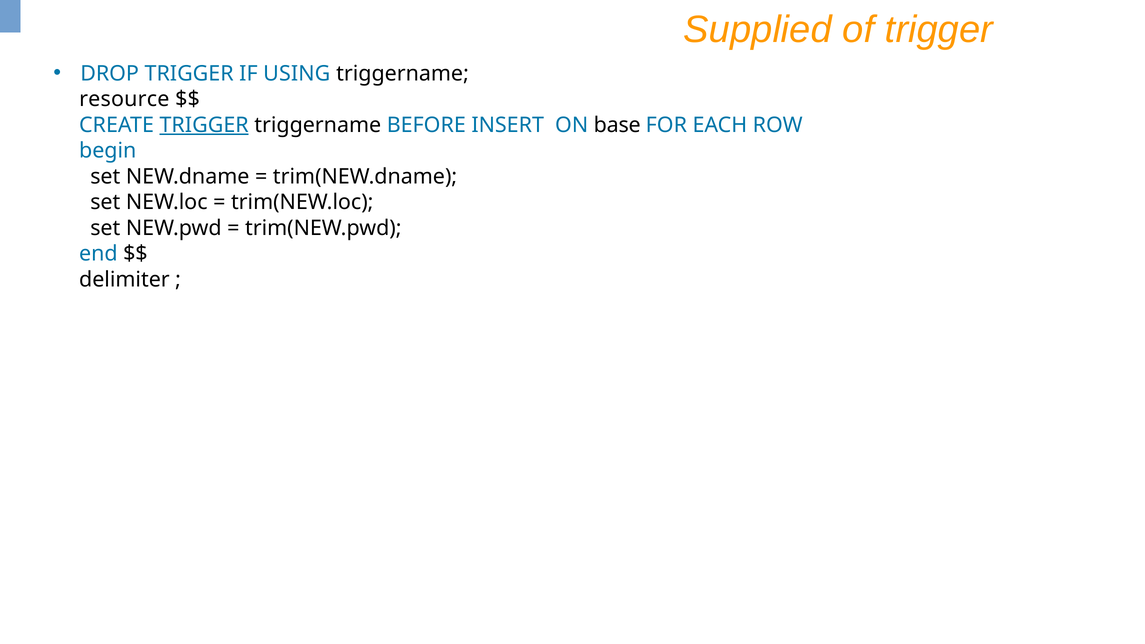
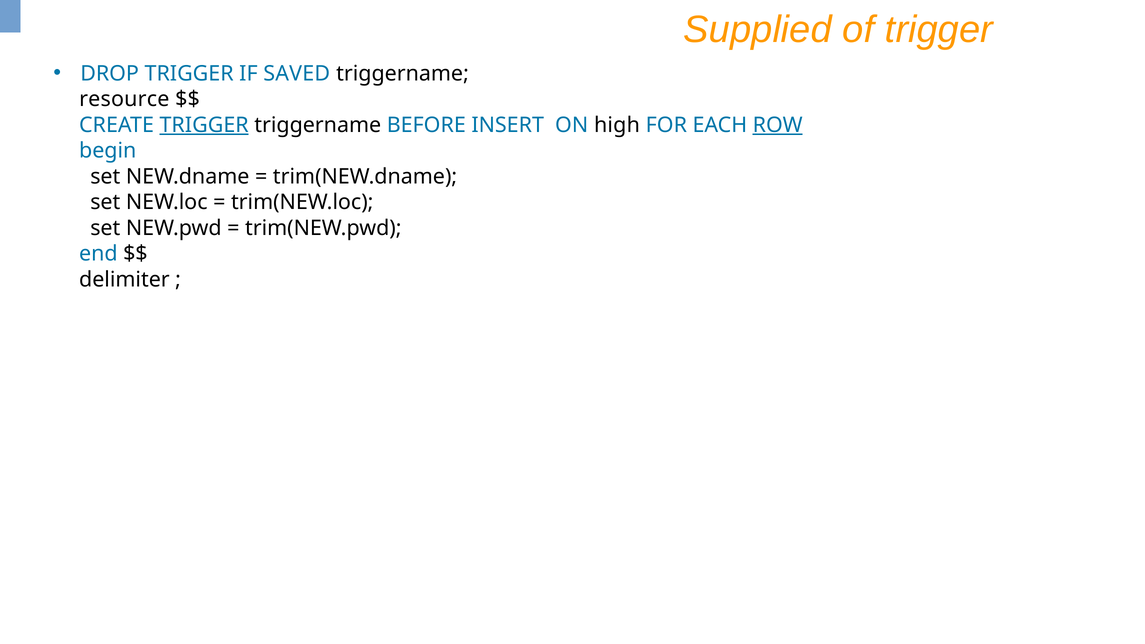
USING: USING -> SAVED (297, 73)
base: base -> high (617, 125)
ROW underline: none -> present (778, 125)
